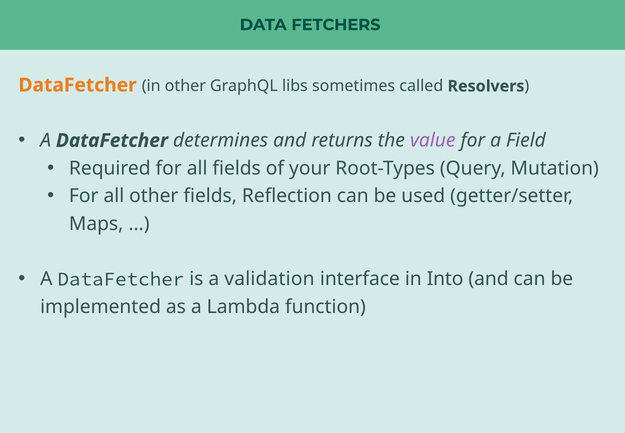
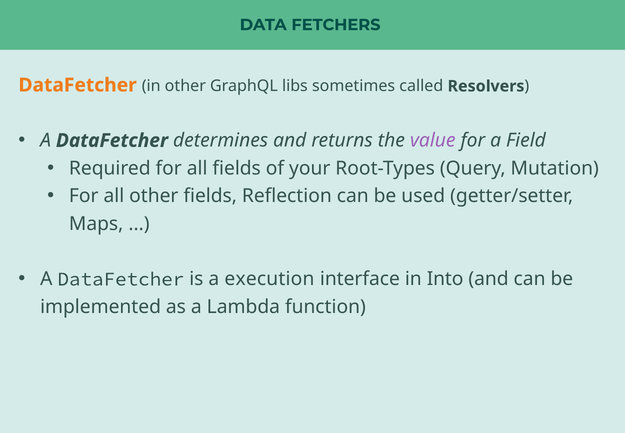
validation: validation -> execution (269, 279)
